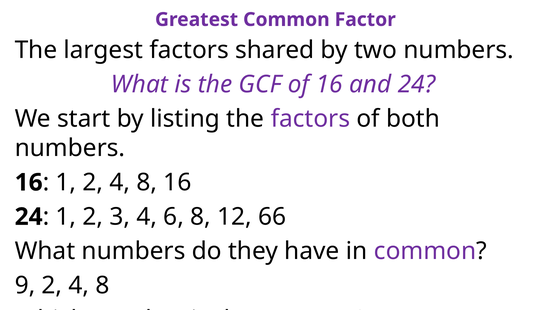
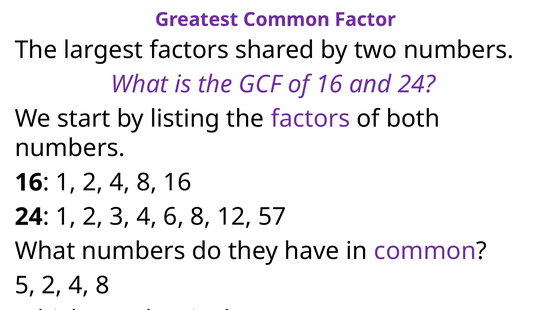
66: 66 -> 57 (272, 217)
9: 9 -> 5 (25, 285)
